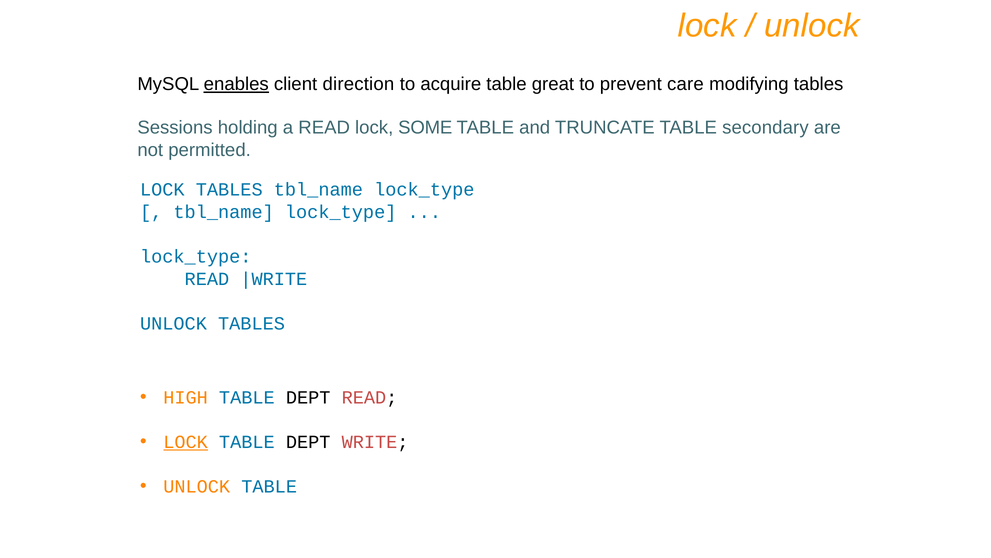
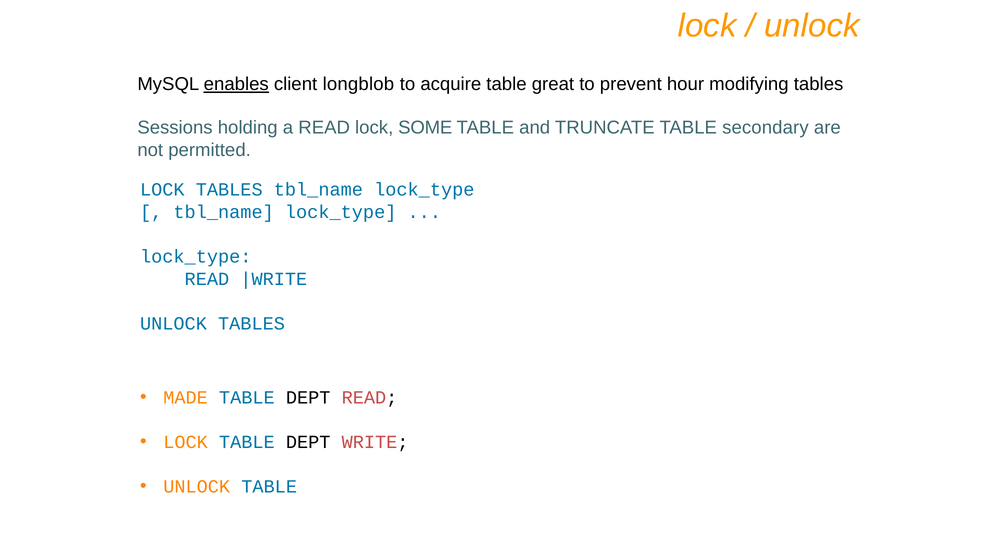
direction: direction -> longblob (358, 84)
care: care -> hour (686, 84)
HIGH: HIGH -> MADE (186, 397)
LOCK underline: present -> none (186, 442)
